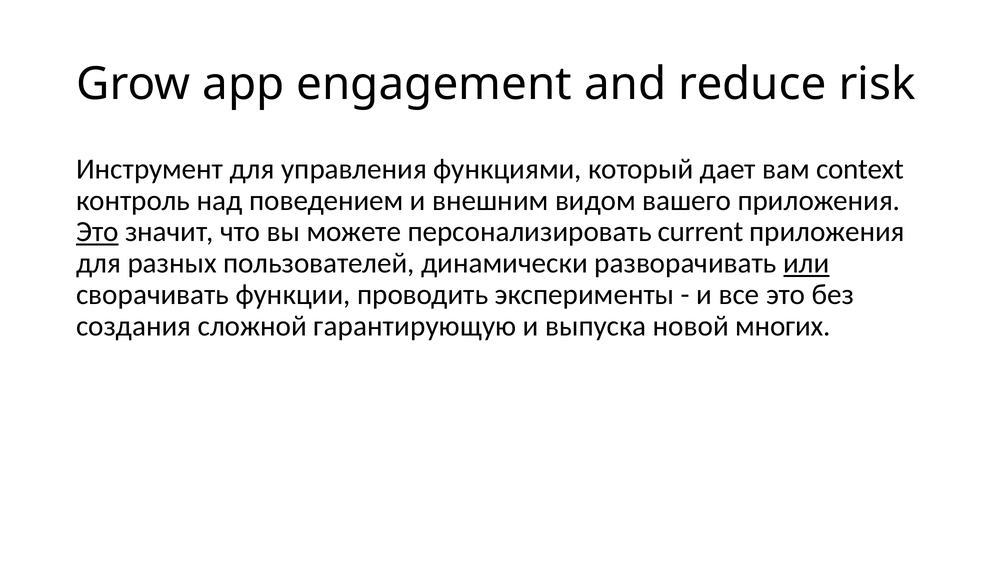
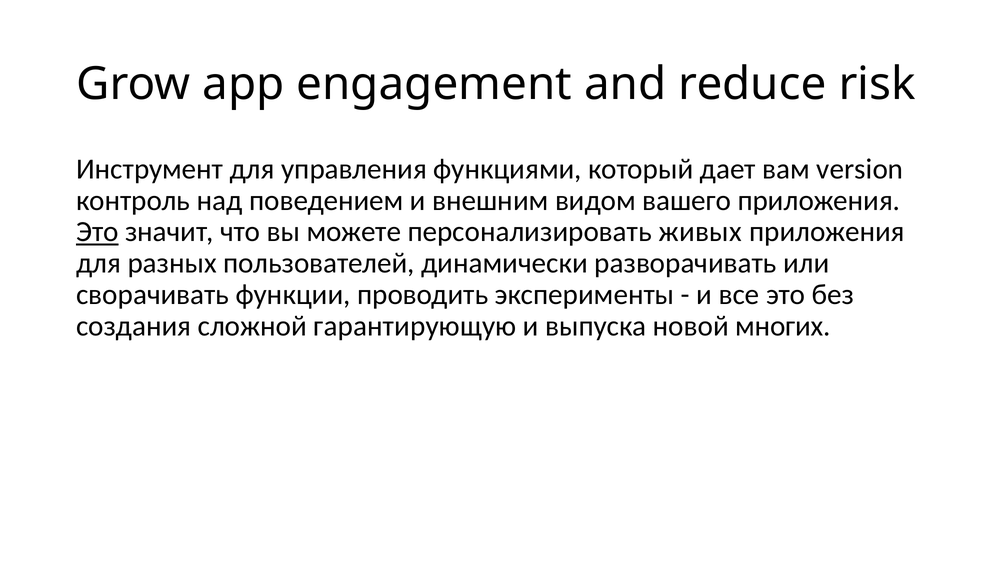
context: context -> version (860, 169)
current: current -> живых (700, 232)
или underline: present -> none (806, 264)
